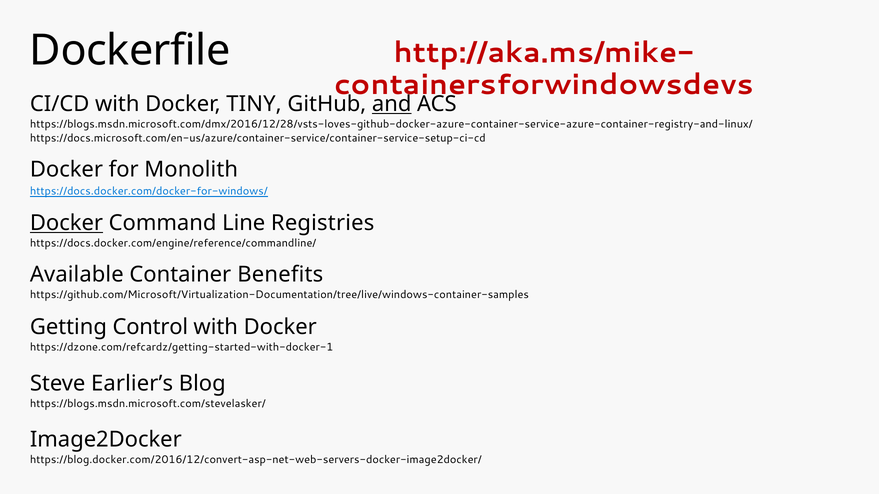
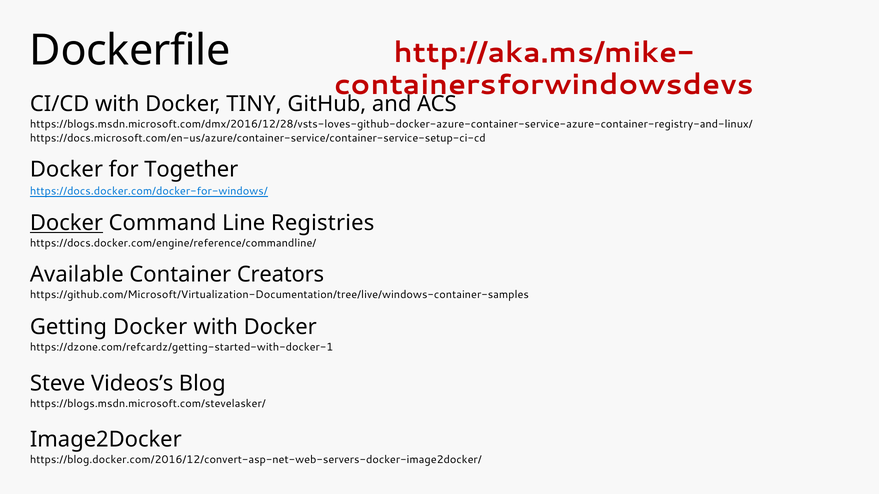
and underline: present -> none (392, 104)
Monolith: Monolith -> Together (191, 170)
Benefits: Benefits -> Creators (281, 275)
Getting Control: Control -> Docker (150, 328)
Earlier’s: Earlier’s -> Videos’s (132, 384)
